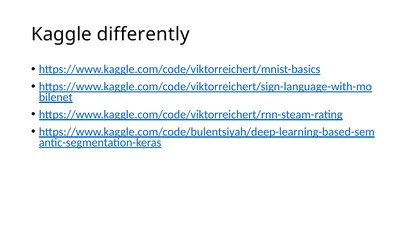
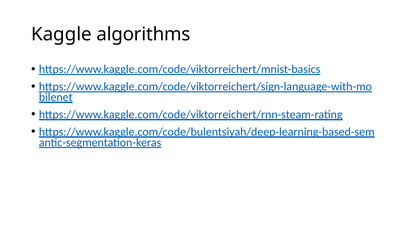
differently: differently -> algorithms (143, 34)
